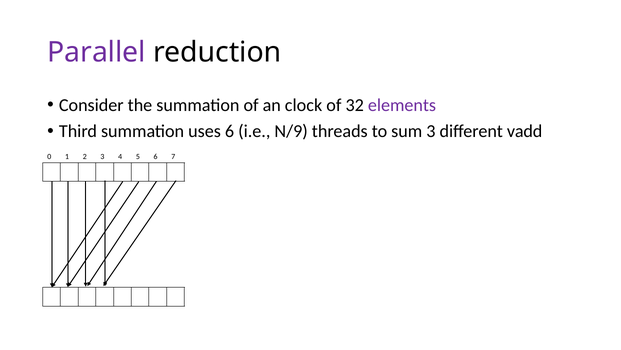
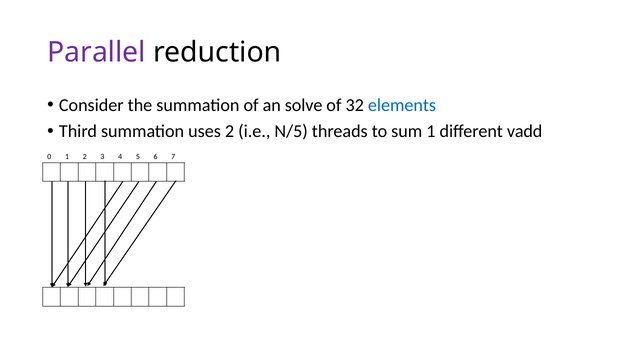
clock: clock -> solve (304, 105)
elements colour: purple -> blue (402, 105)
uses 6: 6 -> 2 (229, 131)
N/9: N/9 -> N/5 (291, 131)
sum 3: 3 -> 1 (431, 131)
